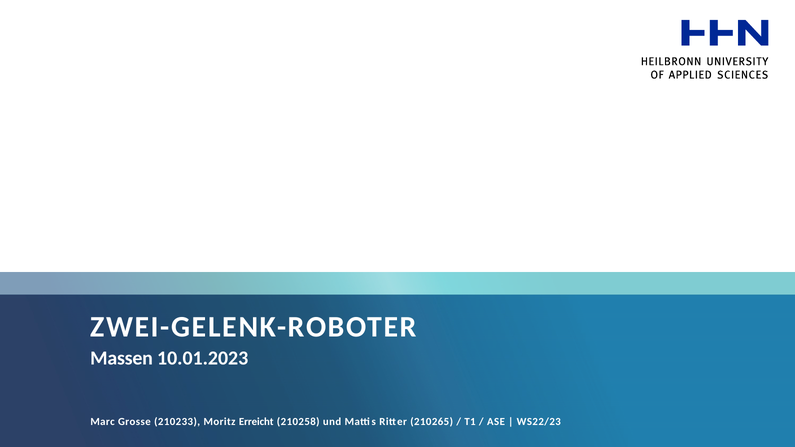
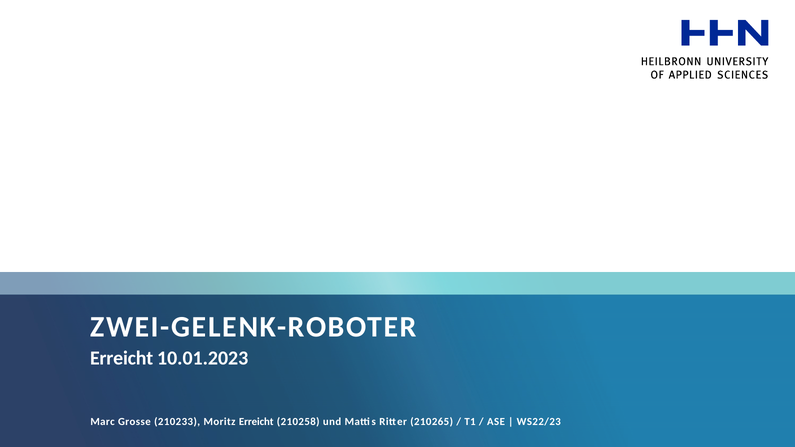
Massen: Massen -> Erreicht (122, 358)
